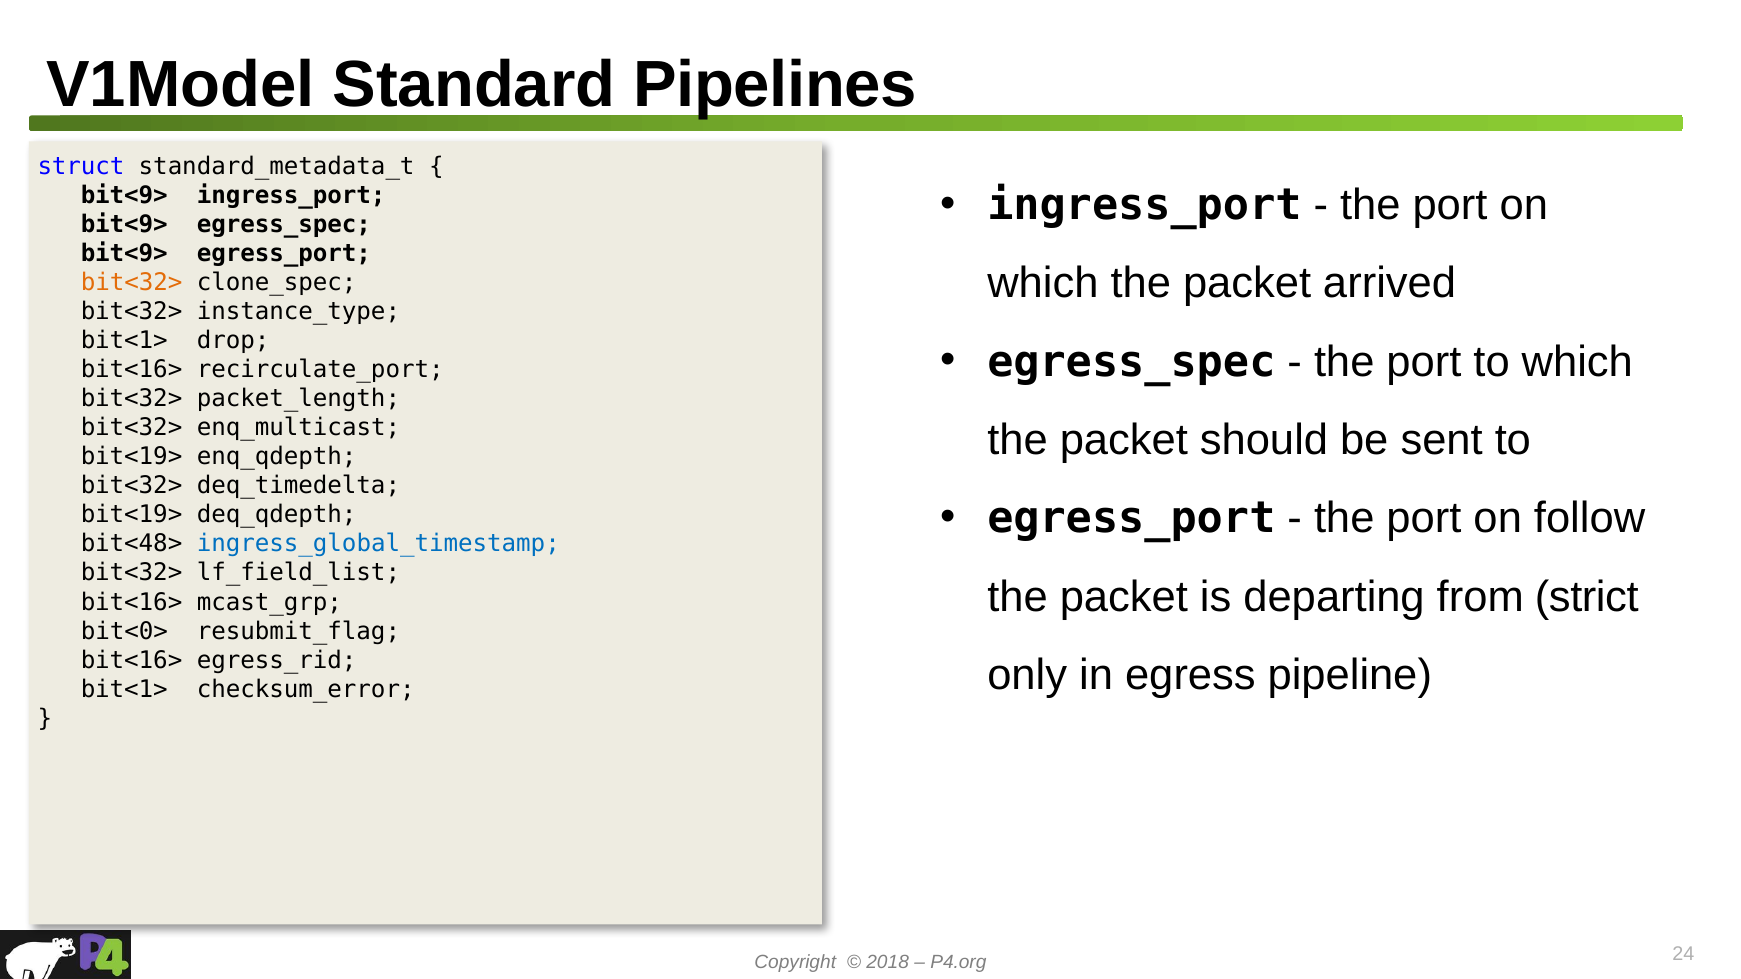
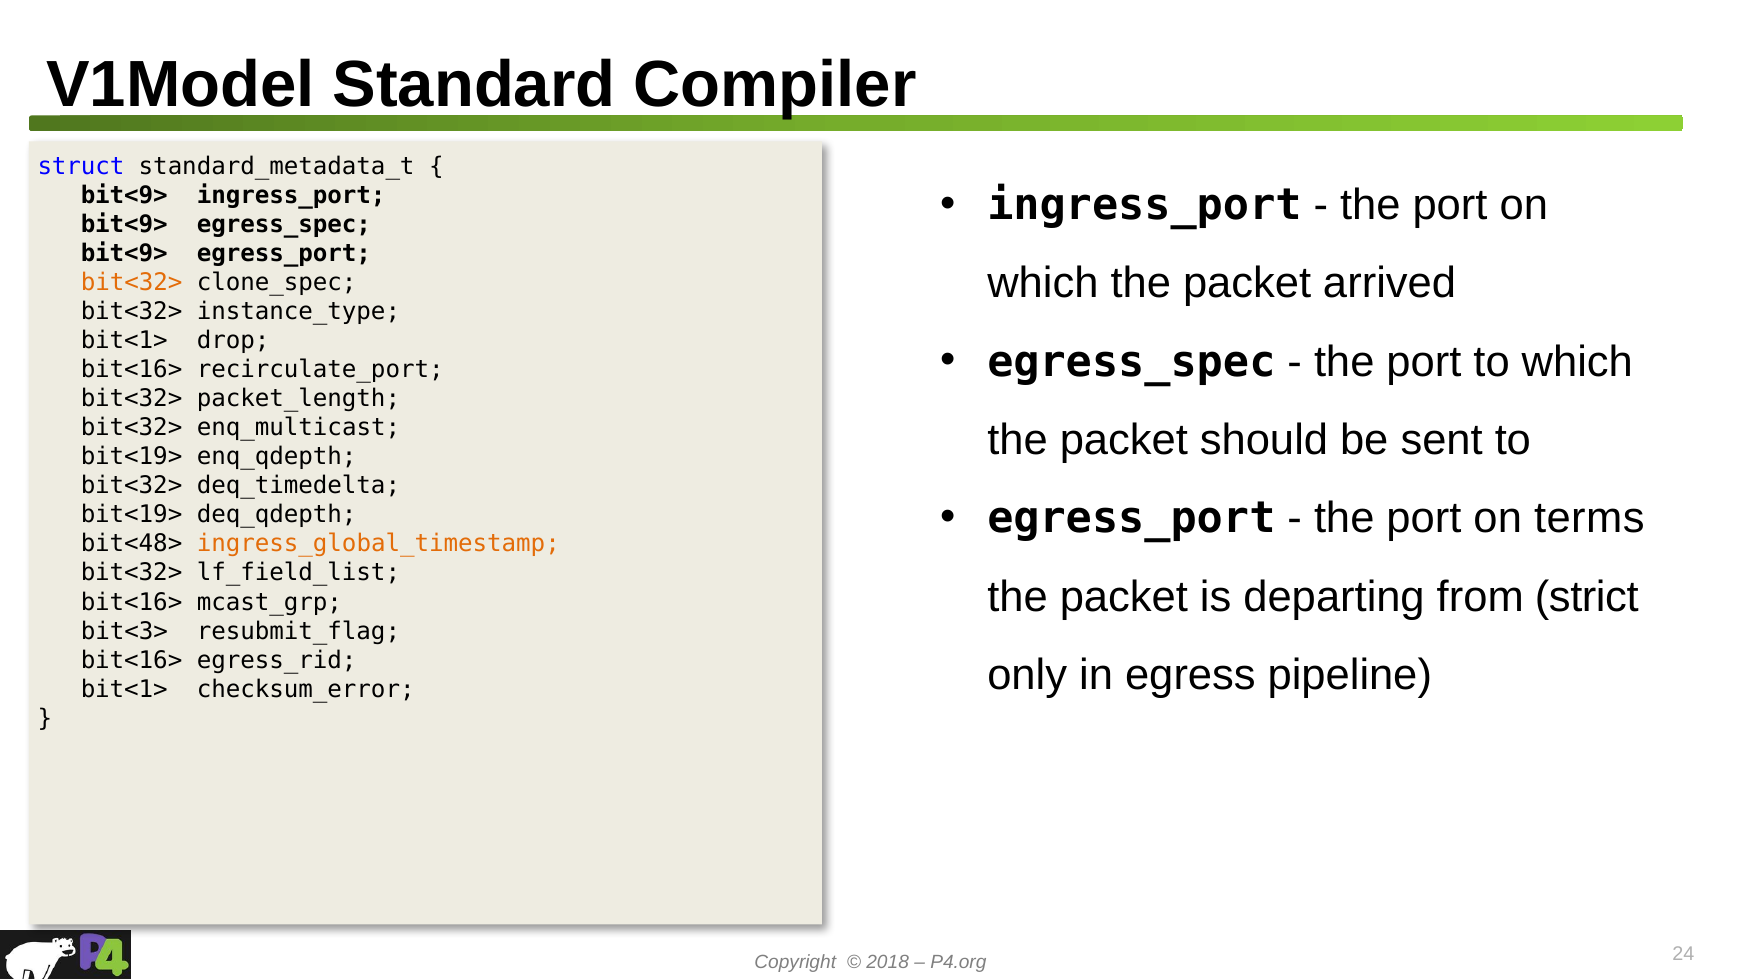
Pipelines: Pipelines -> Compiler (775, 85)
follow: follow -> terms (1589, 519)
ingress_global_timestamp colour: blue -> orange (378, 544)
bit<0>: bit<0> -> bit<3> (124, 631)
